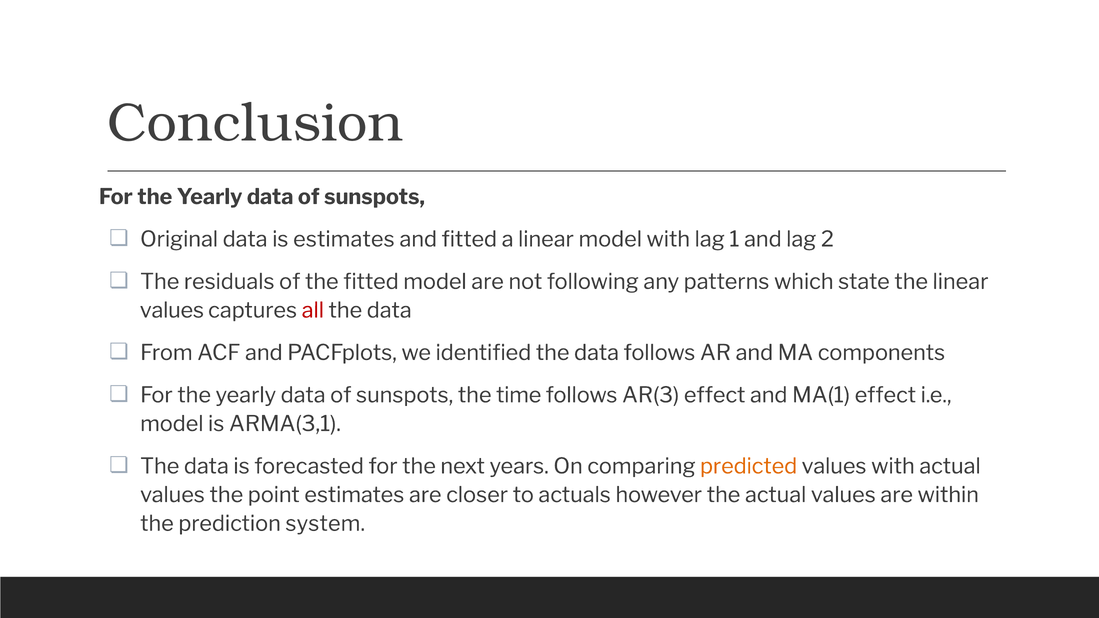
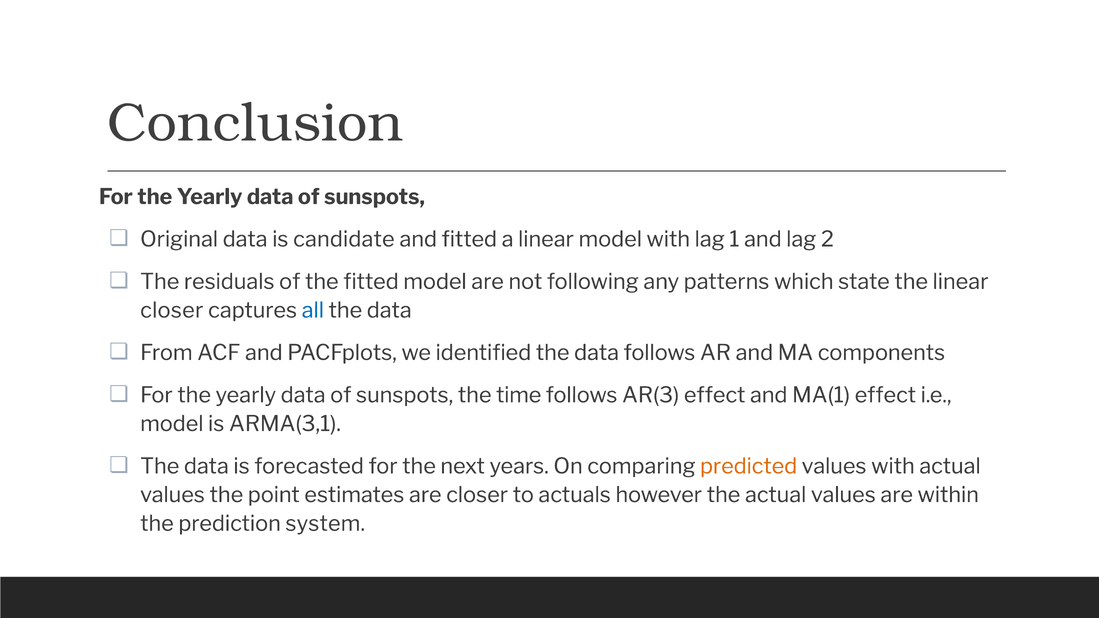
is estimates: estimates -> candidate (344, 239)
values: values -> closer (172, 310)
all colour: red -> blue (313, 310)
